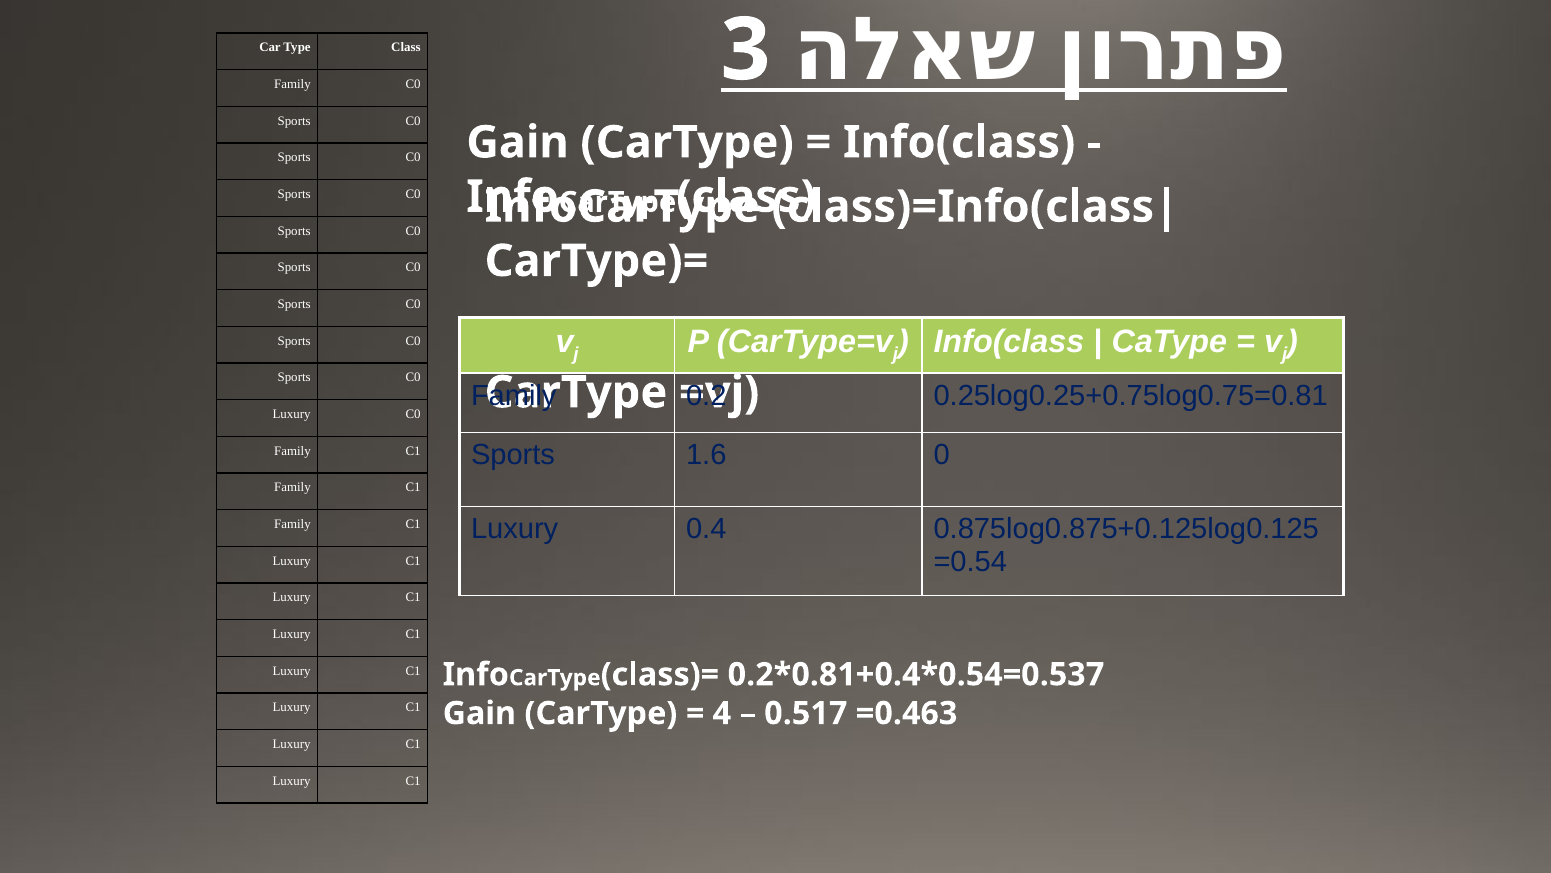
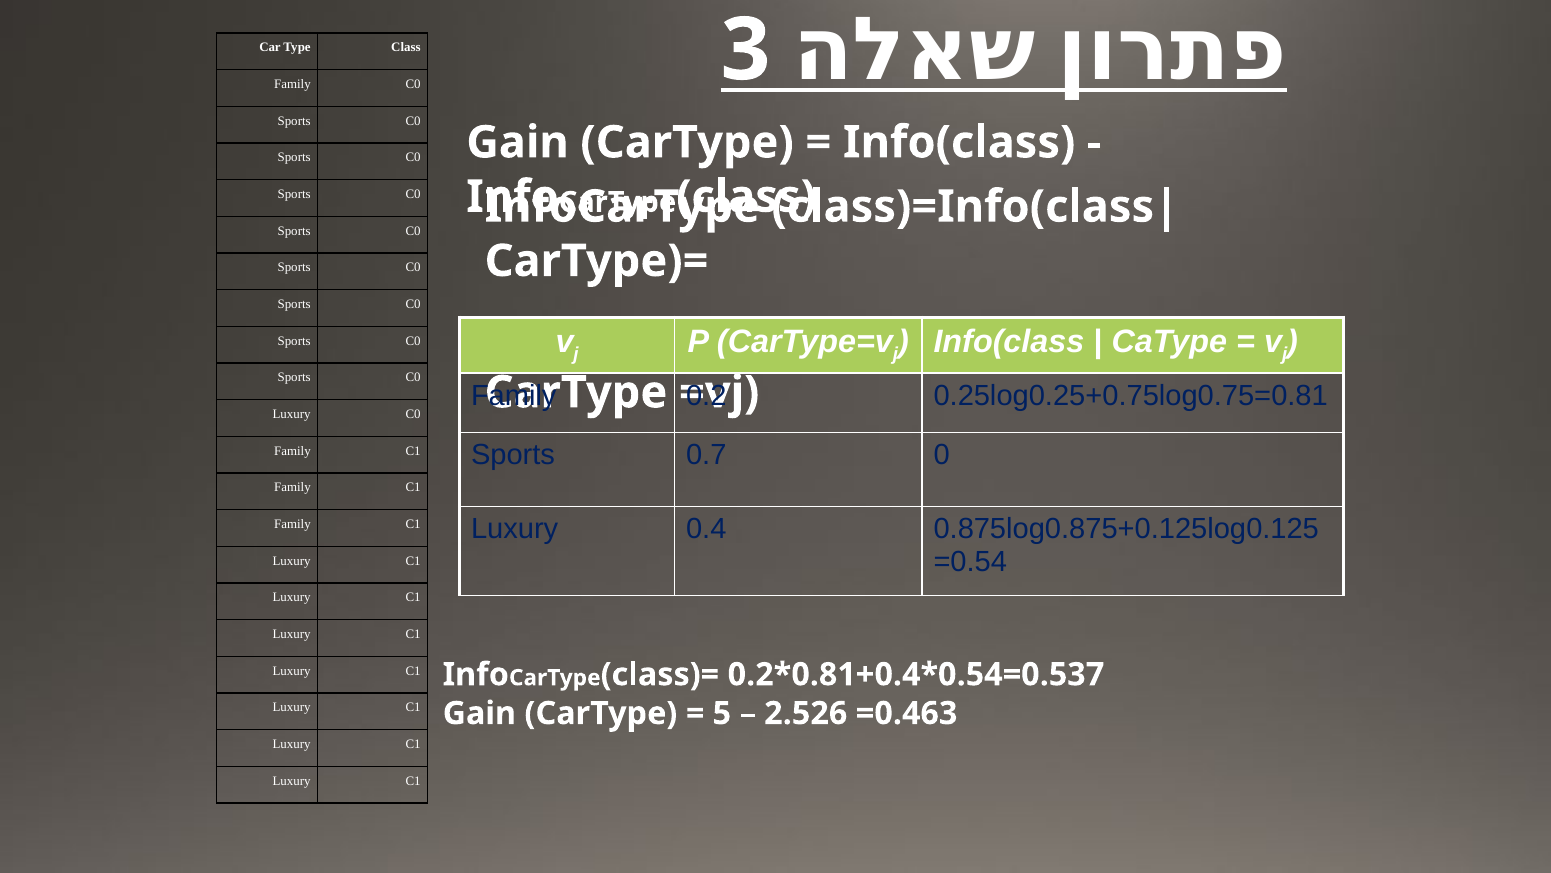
1.6: 1.6 -> 0.7 (706, 455)
4: 4 -> 5 (722, 713)
0.517: 0.517 -> 2.526 (806, 713)
